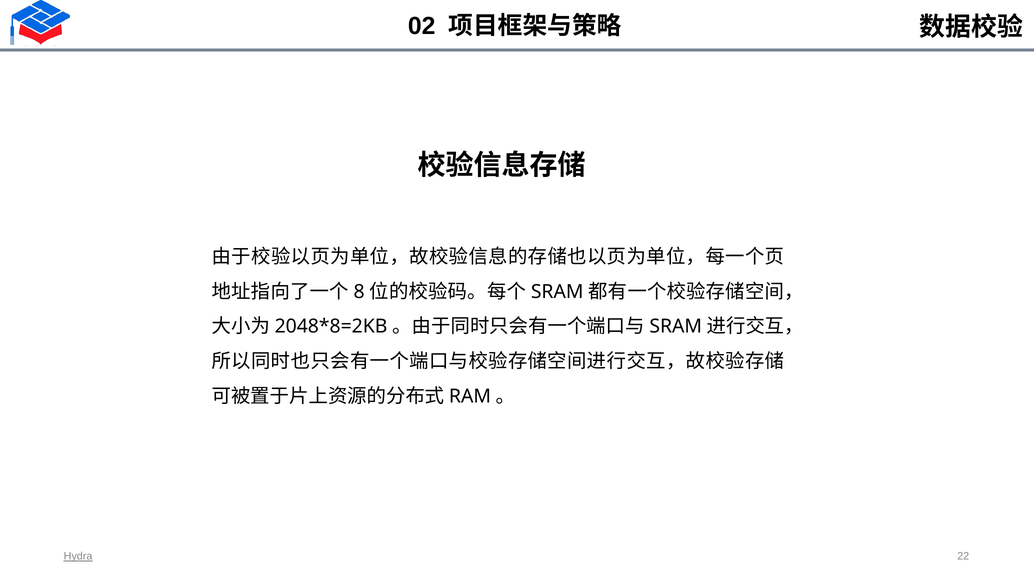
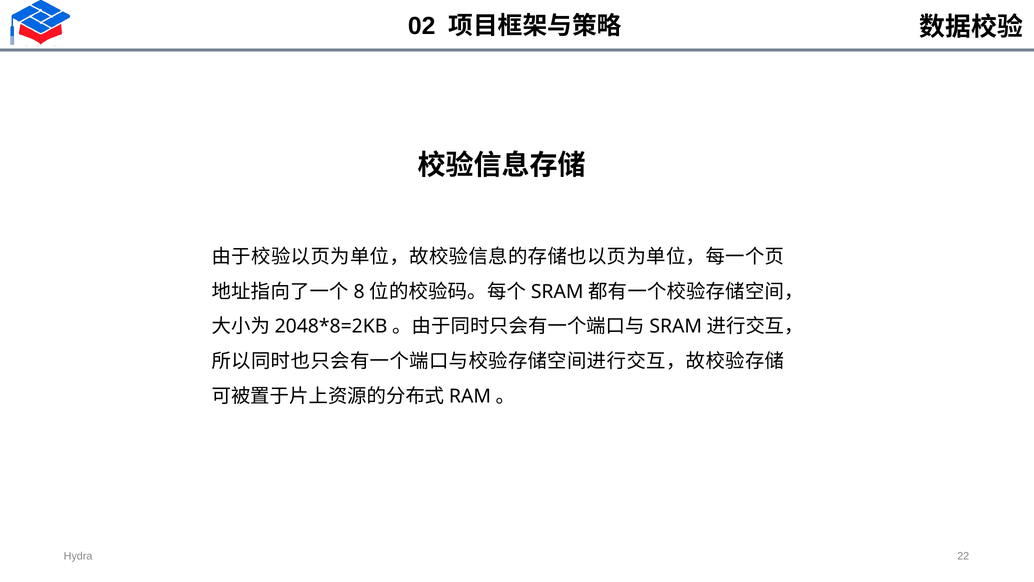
Hydra underline: present -> none (78, 556)
